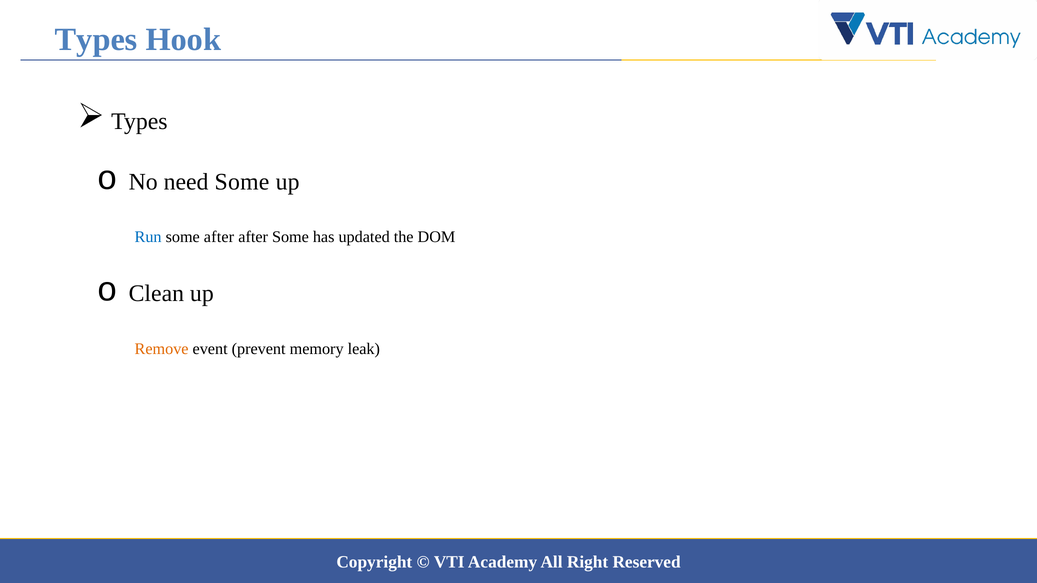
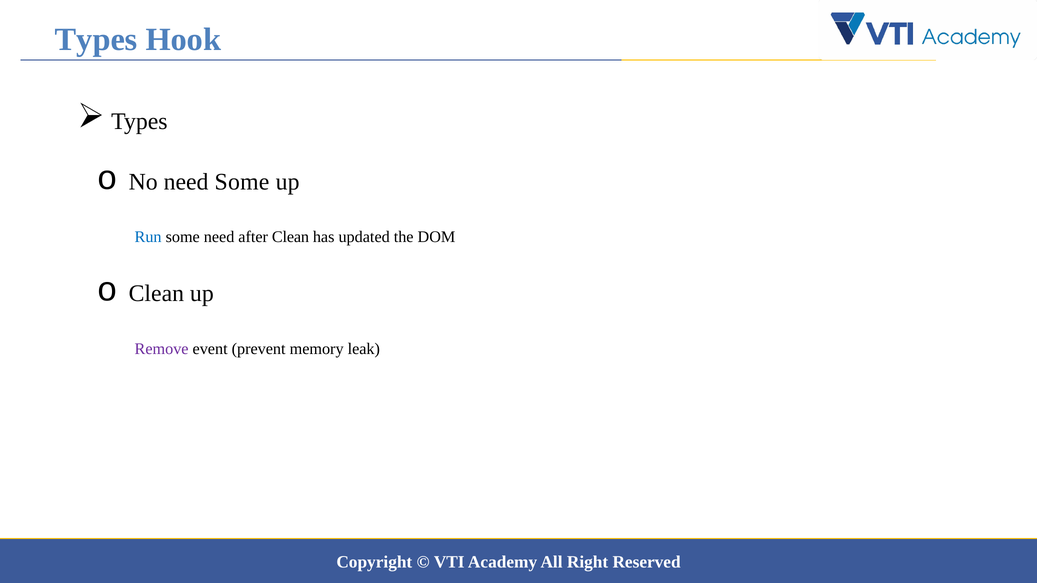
some after: after -> need (219, 237)
after Some: Some -> Clean (291, 237)
Remove colour: orange -> purple (162, 349)
